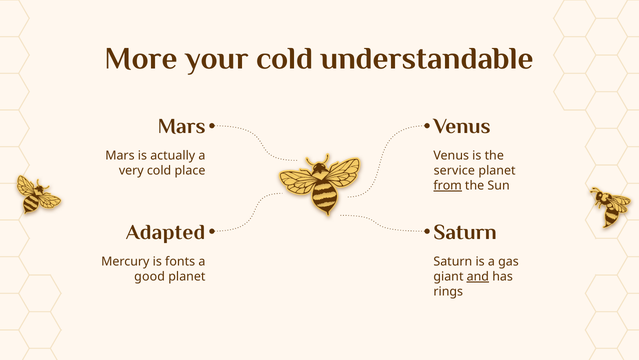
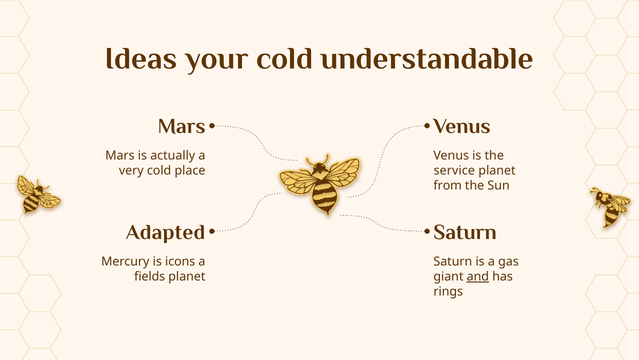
More: More -> Ideas (141, 58)
from underline: present -> none (448, 185)
fonts: fonts -> icons (180, 261)
good: good -> fields (150, 276)
